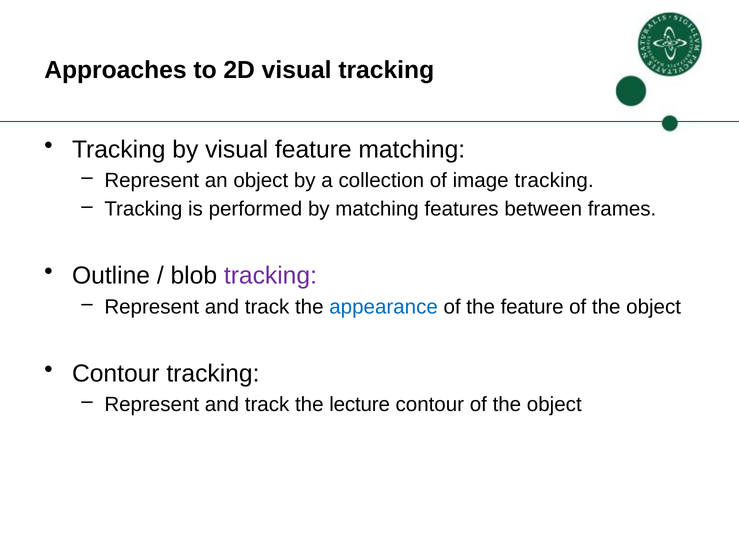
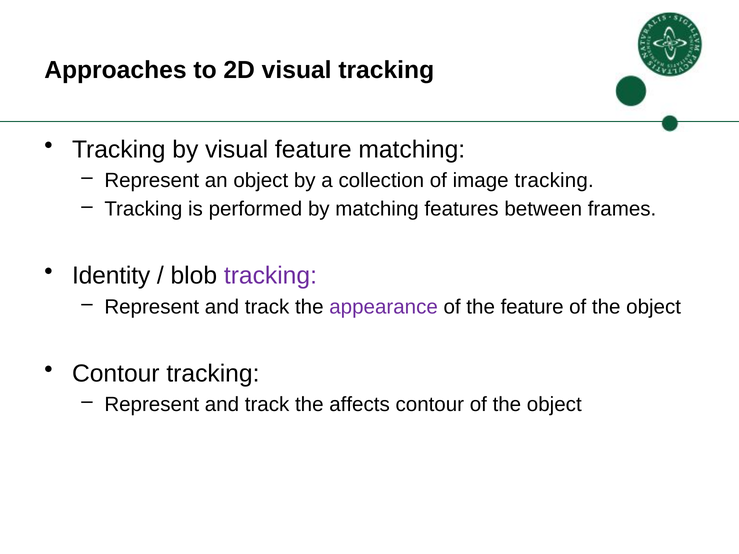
Outline: Outline -> Identity (111, 276)
appearance colour: blue -> purple (384, 307)
lecture: lecture -> affects (360, 405)
